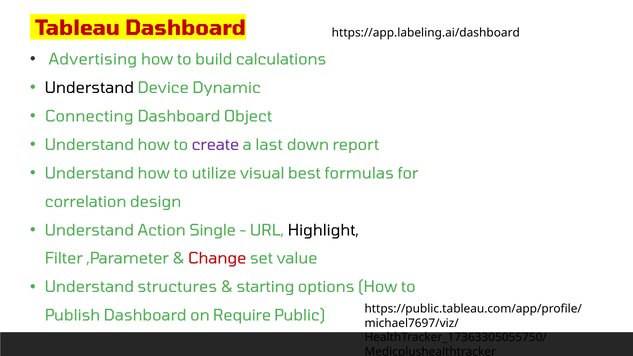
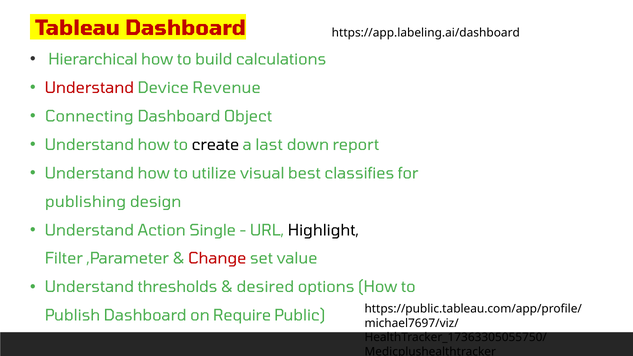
Advertising: Advertising -> Hierarchical (93, 59)
Understand colour: black -> red (89, 88)
Dynamic: Dynamic -> Revenue (227, 88)
create colour: purple -> black (215, 145)
formulas: formulas -> classifies (359, 173)
correlation: correlation -> publishing (86, 202)
structures: structures -> thresholds (177, 287)
starting: starting -> desired (265, 287)
